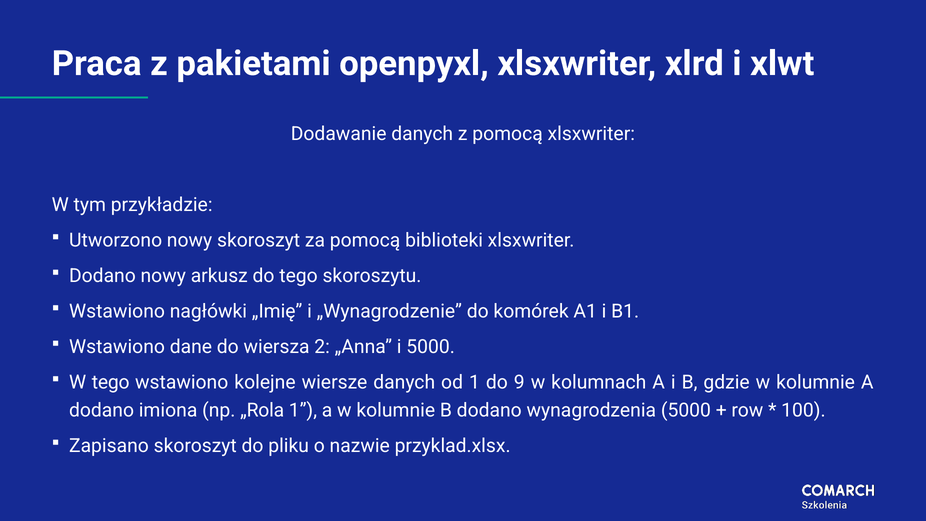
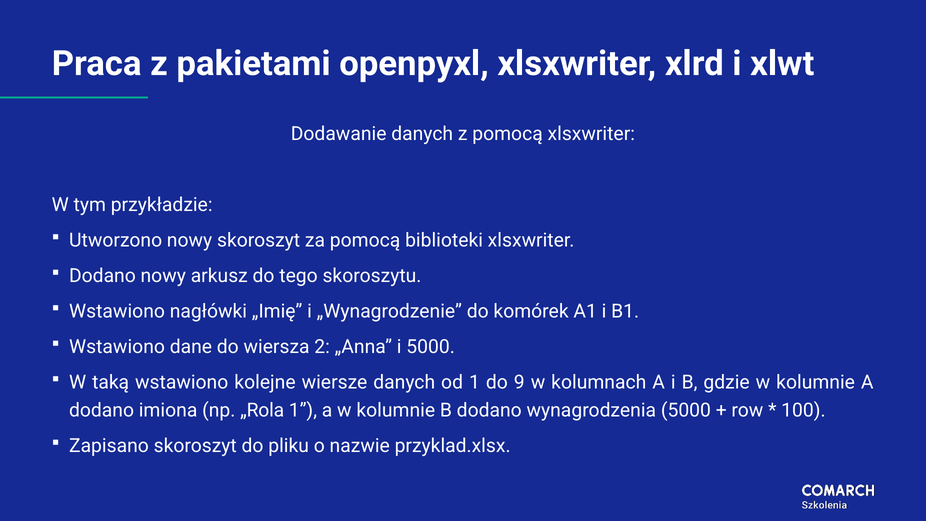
W tego: tego -> taką (111, 382)
